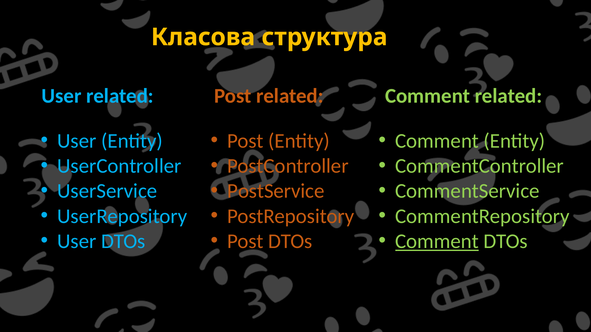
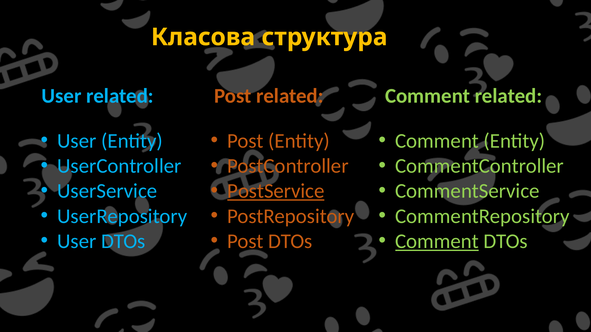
PostService underline: none -> present (276, 191)
